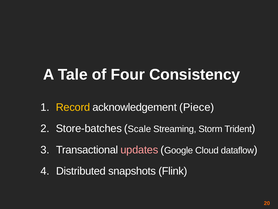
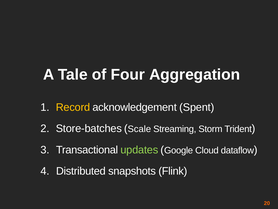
Consistency: Consistency -> Aggregation (195, 74)
Piece: Piece -> Spent (197, 107)
updates colour: pink -> light green (139, 149)
